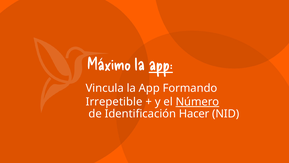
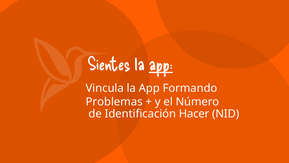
Máximo: Máximo -> Sientes (109, 64)
Irrepetible: Irrepetible -> Problemas (114, 102)
Número underline: present -> none (197, 102)
